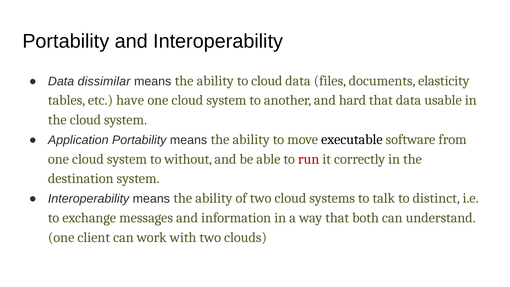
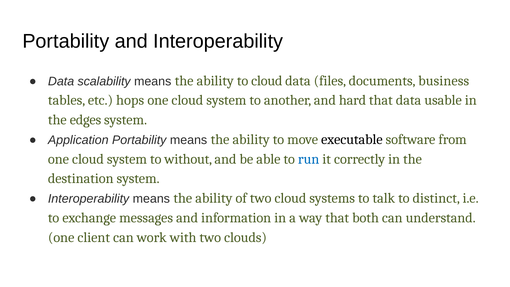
dissimilar: dissimilar -> scalability (104, 81)
elasticity: elasticity -> business (444, 81)
have: have -> hops (130, 100)
the cloud: cloud -> edges (85, 120)
run colour: red -> blue (309, 159)
